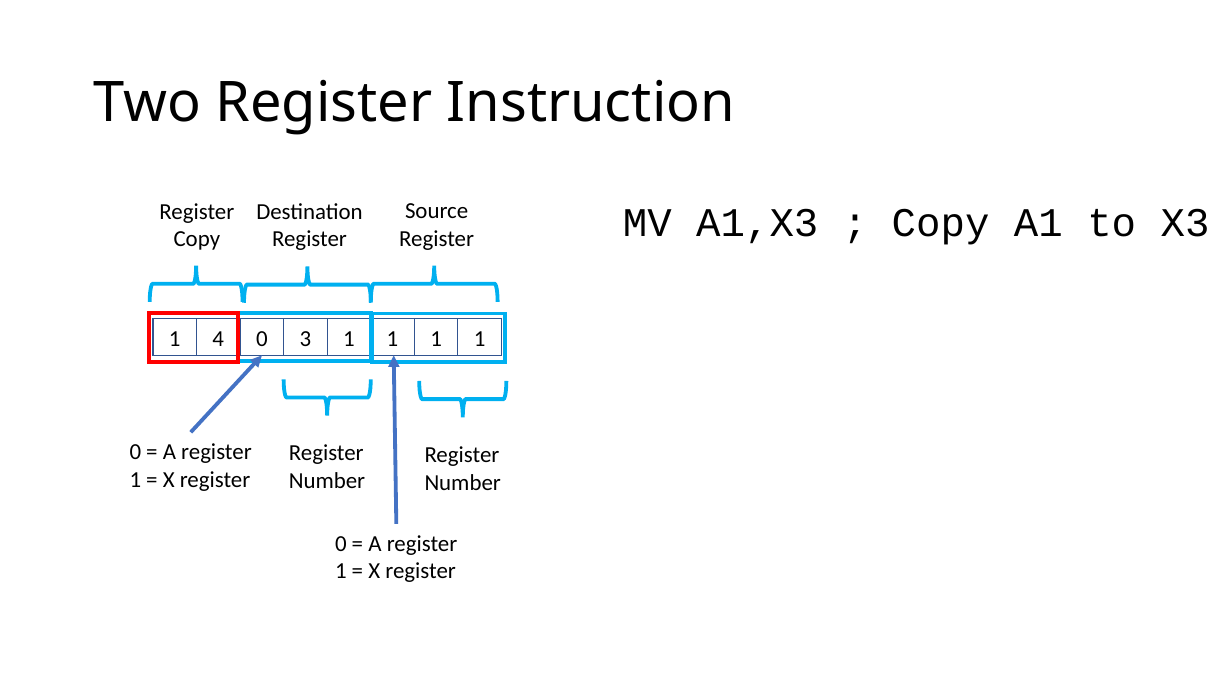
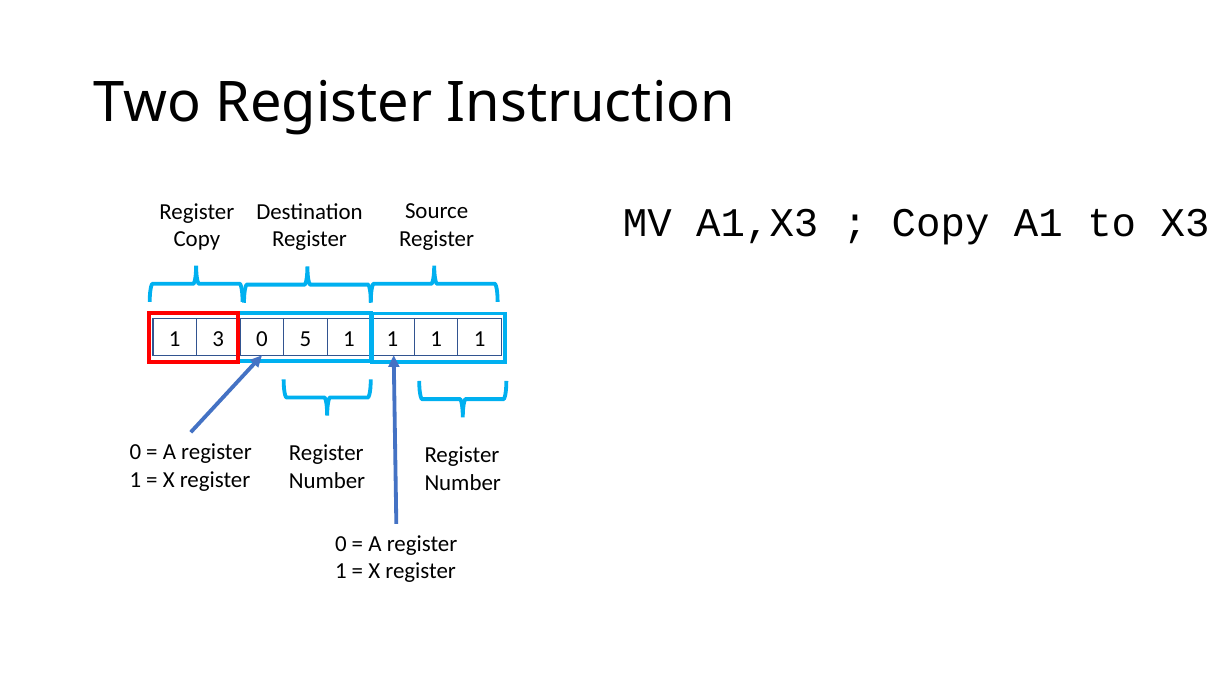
4: 4 -> 3 (218, 338)
3: 3 -> 5 (305, 338)
